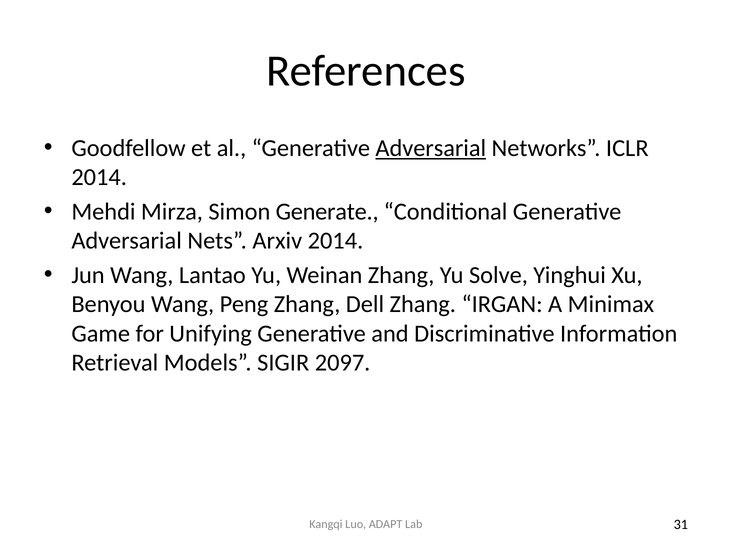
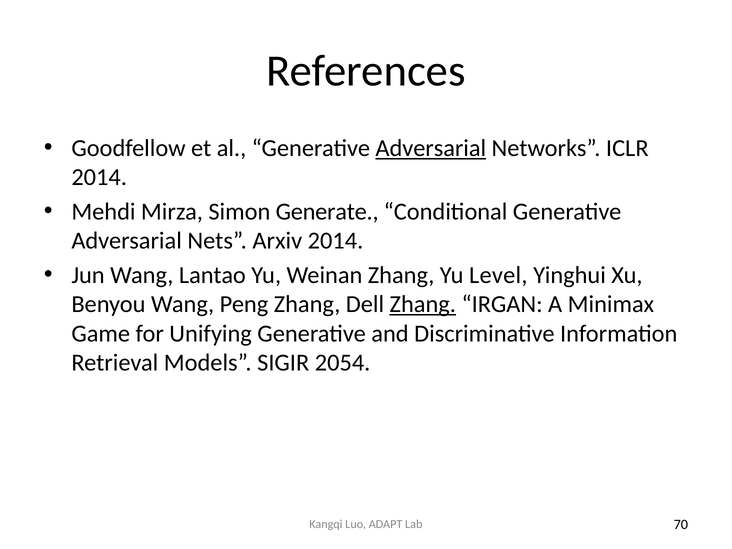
Solve: Solve -> Level (498, 275)
Zhang underline: none -> present (423, 304)
2097: 2097 -> 2054 (343, 363)
31: 31 -> 70 (681, 524)
